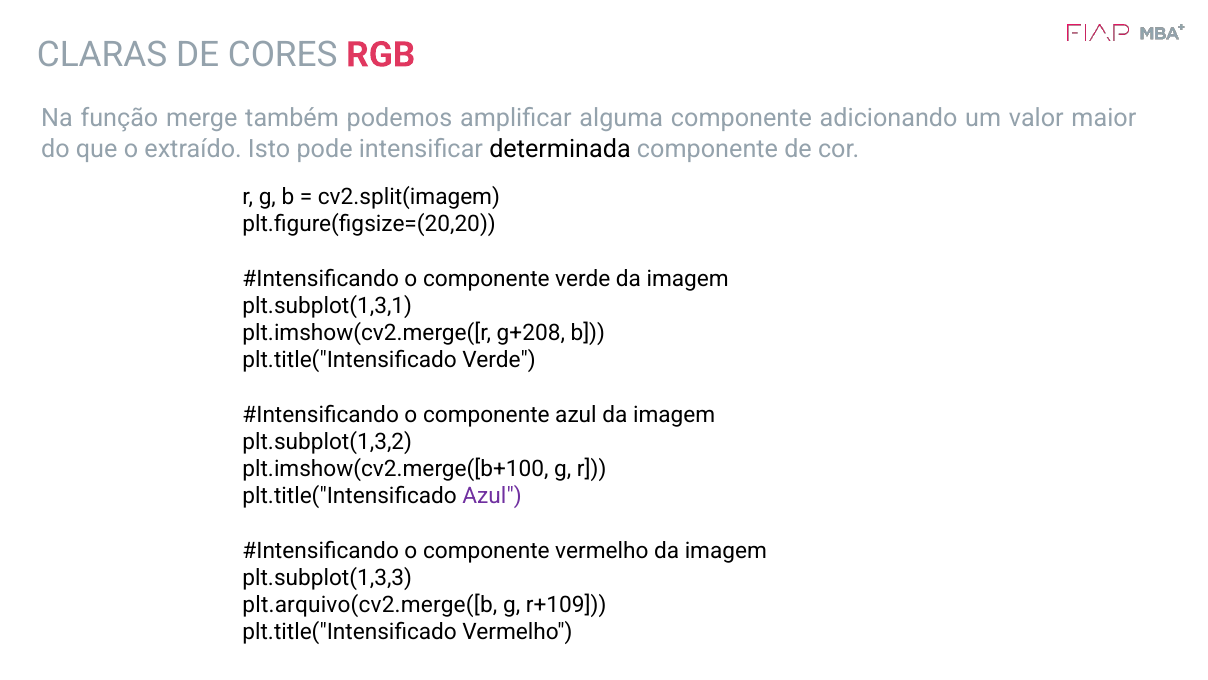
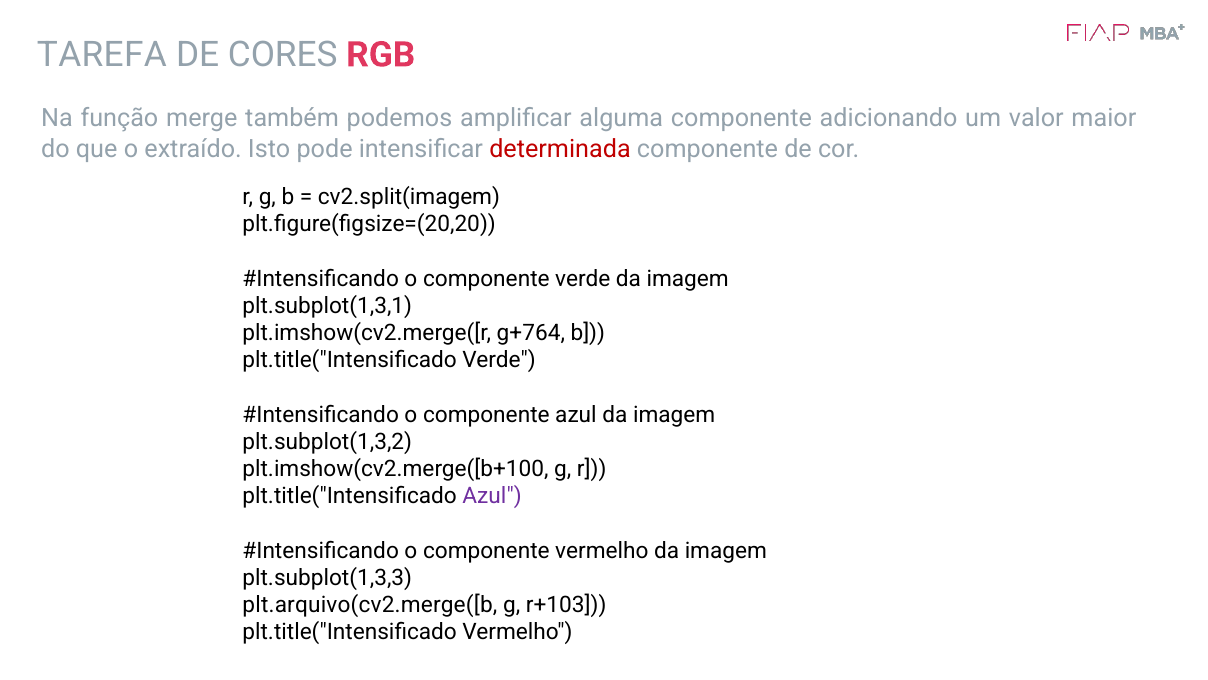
CLARAS: CLARAS -> TAREFA (102, 55)
determinada colour: black -> red (560, 149)
g+208: g+208 -> g+764 (531, 333)
r+109: r+109 -> r+103 (566, 605)
